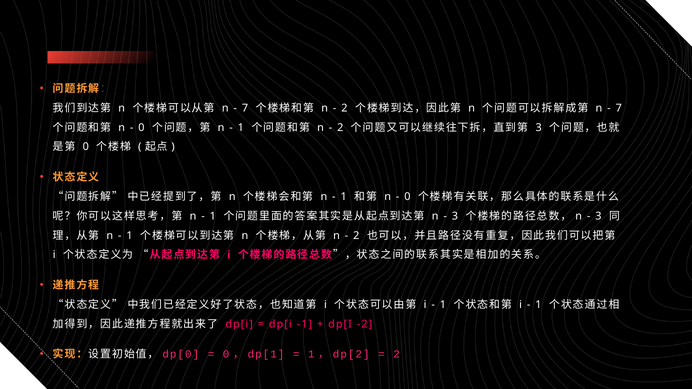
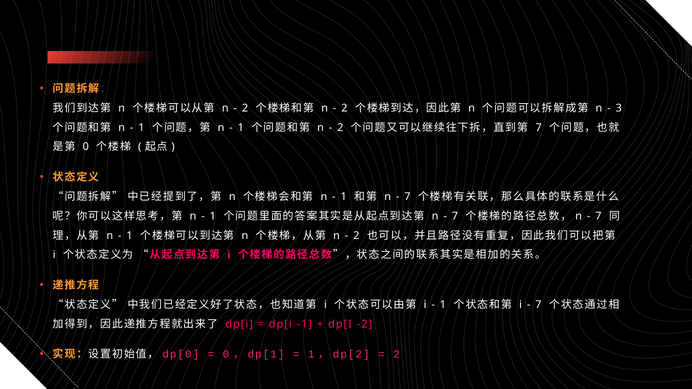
7: 7 -> 2 (245, 108)
7: 7 -> 3 (619, 108)
0: 0 -> 1 (141, 128)
3: 3 -> 7 (539, 128)
0: 0 -> 7 (407, 197)
3: 3 -> 7 (455, 216)
3: 3 -> 7 (598, 216)
1: 1 -> 7 (538, 305)
